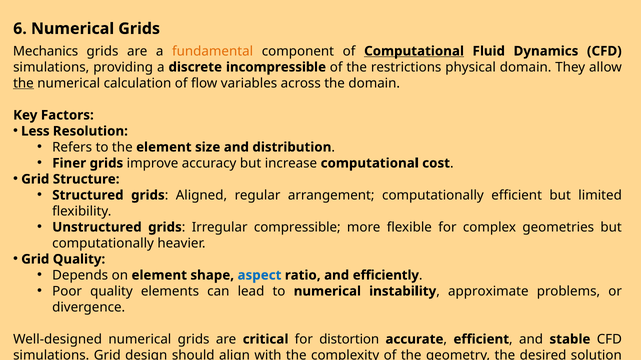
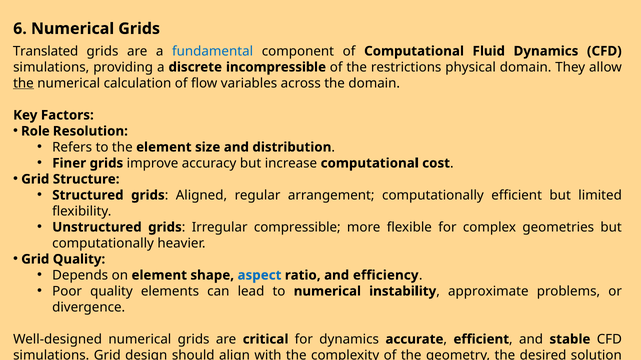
Mechanics: Mechanics -> Translated (46, 51)
fundamental colour: orange -> blue (213, 51)
Computational underline: present -> none (414, 51)
Less: Less -> Role (35, 131)
efficiently: efficiently -> efficiency (386, 276)
for distortion: distortion -> dynamics (349, 340)
